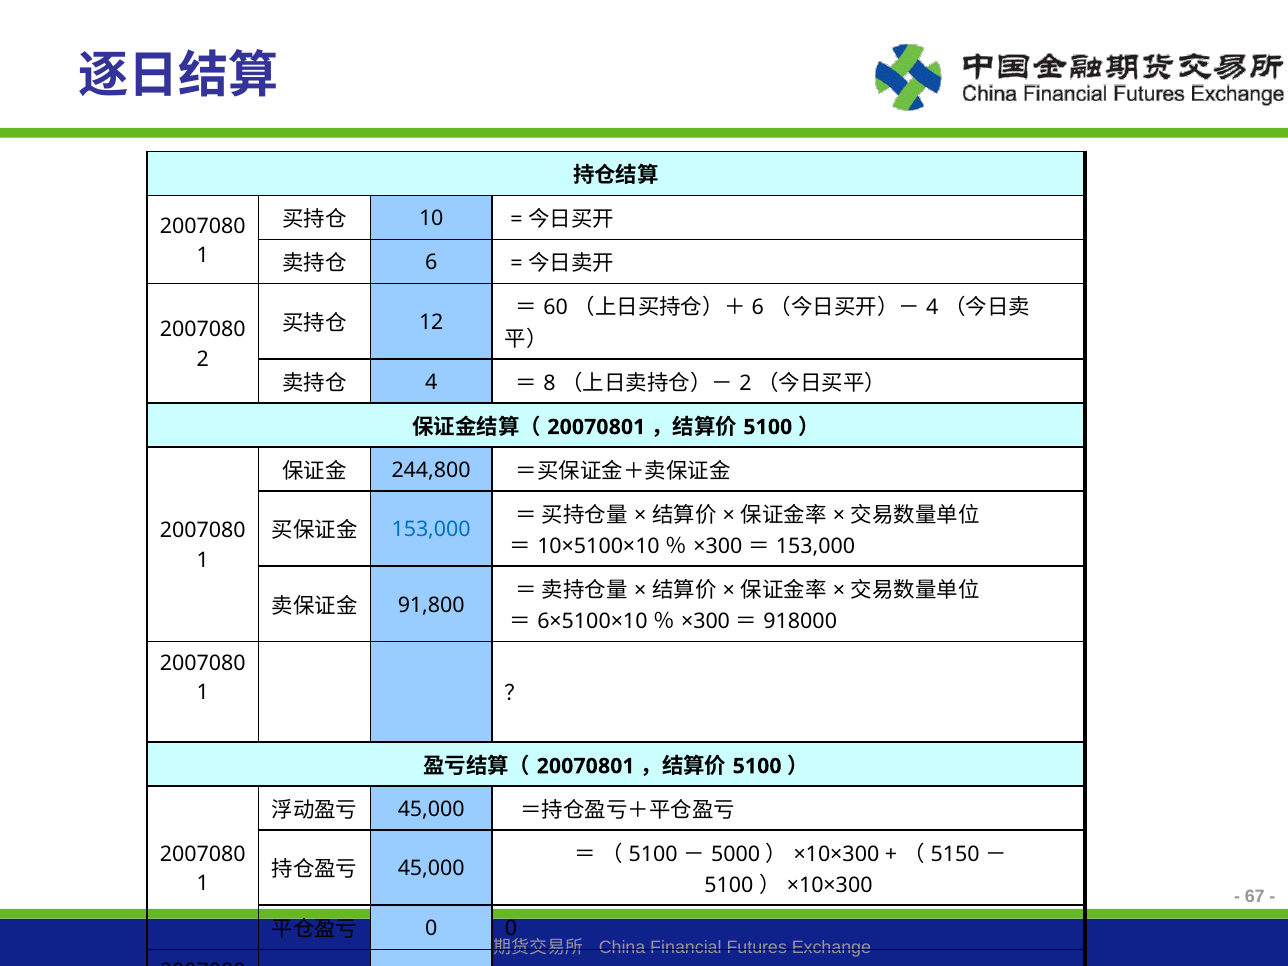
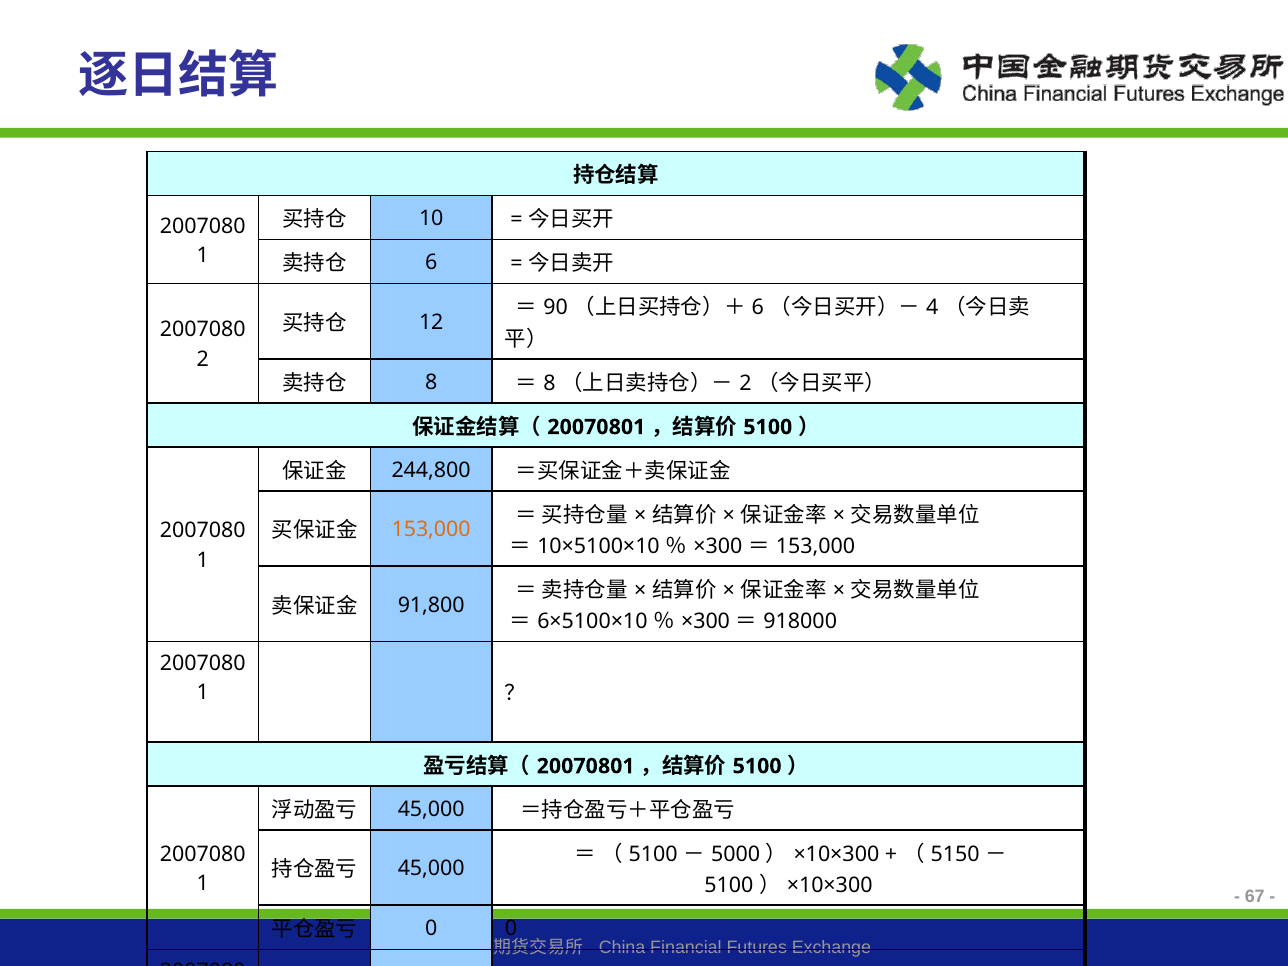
60: 60 -> 90 (556, 308)
4: 4 -> 8 (431, 382)
153,000 colour: blue -> orange (431, 530)
